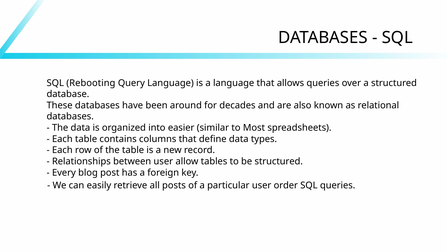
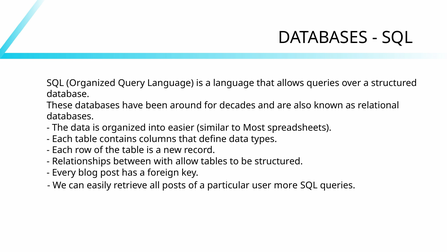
SQL Rebooting: Rebooting -> Organized (91, 83)
between user: user -> with (163, 161)
order: order -> more (286, 185)
